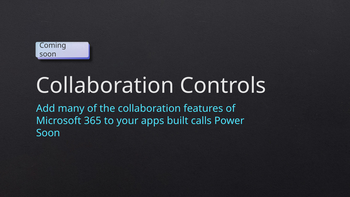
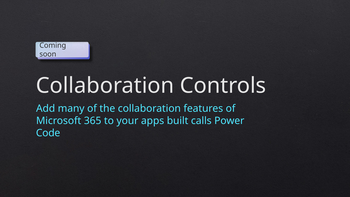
Soon: Soon -> Code (48, 133)
